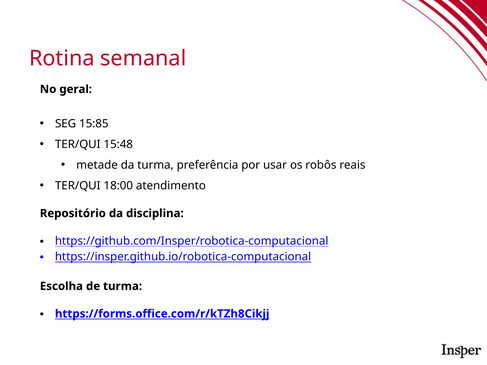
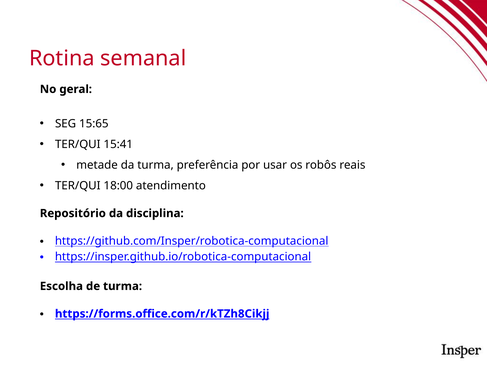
15:85: 15:85 -> 15:65 (94, 124)
15:48: 15:48 -> 15:41 (118, 144)
